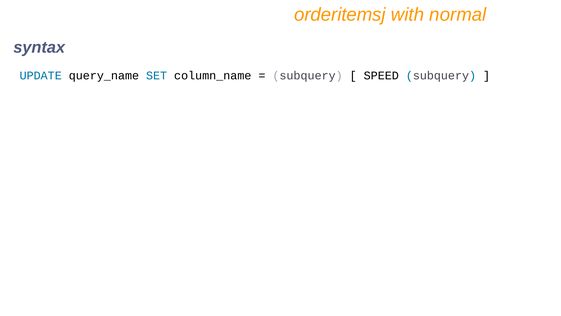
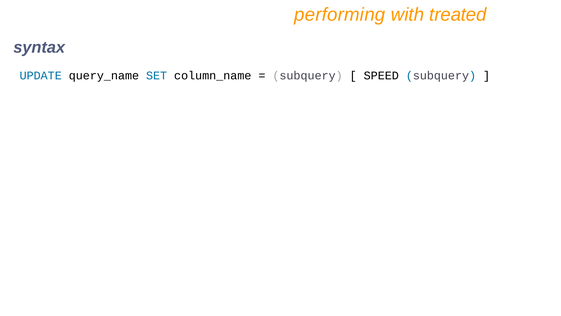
orderitemsj: orderitemsj -> performing (340, 15)
normal: normal -> treated (458, 15)
